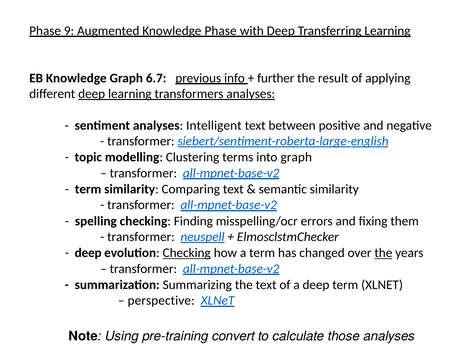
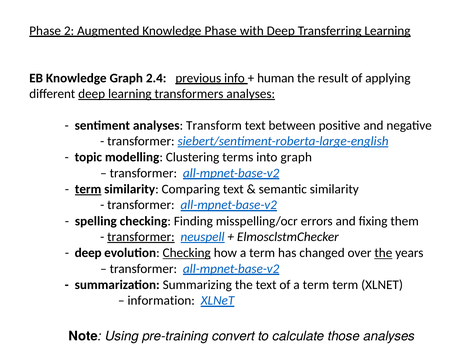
9: 9 -> 2 (69, 31)
6.7: 6.7 -> 2.4 (156, 78)
further: further -> human (276, 78)
Intelligent: Intelligent -> Transform (214, 125)
term underline: none -> present (88, 189)
transformer underline: none -> present (141, 237)
of a deep: deep -> term (316, 285)
perspective: perspective -> information (161, 300)
